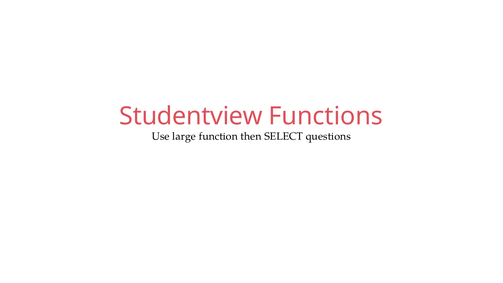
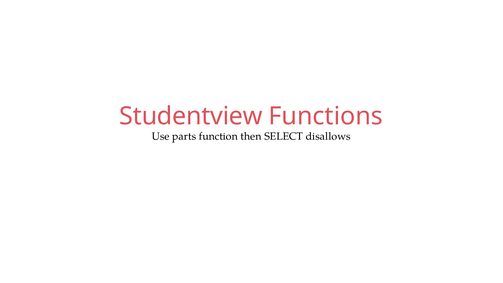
large: large -> parts (184, 137)
questions: questions -> disallows (328, 137)
